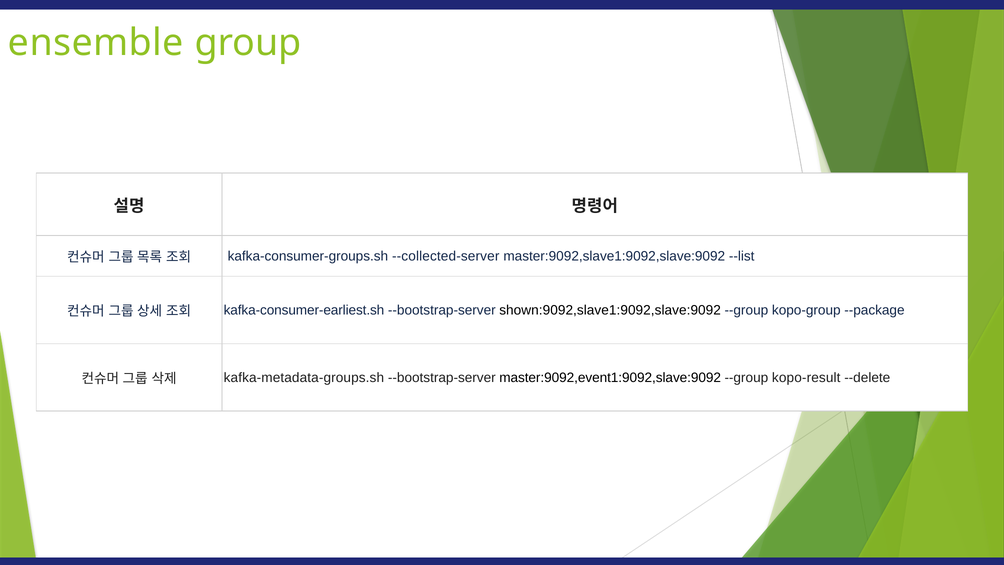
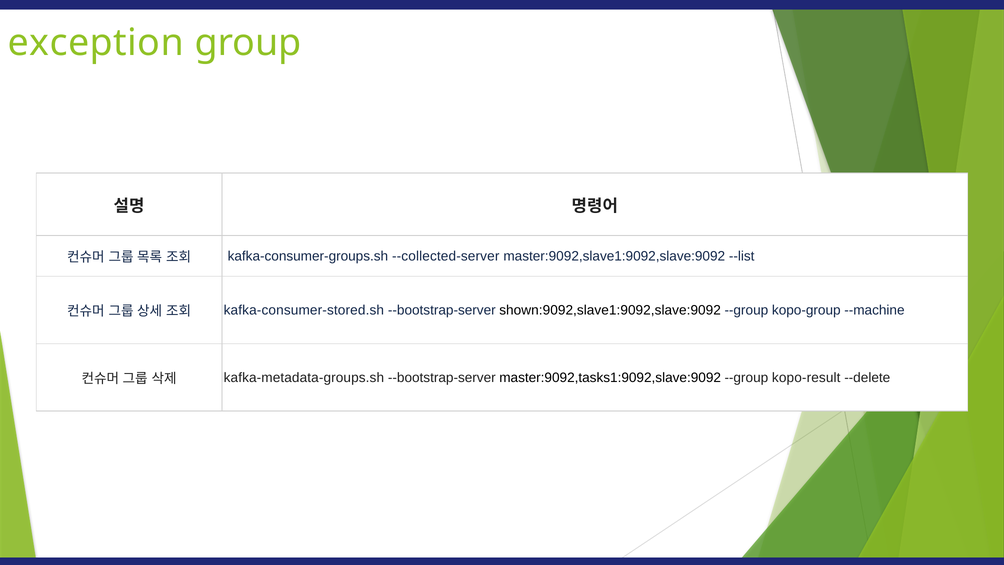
ensemble: ensemble -> exception (96, 43)
kafka-consumer-earliest.sh: kafka-consumer-earliest.sh -> kafka-consumer-stored.sh (304, 310)
--package: --package -> --machine (874, 310)
master:9092,event1:9092,slave:9092: master:9092,event1:9092,slave:9092 -> master:9092,tasks1:9092,slave:9092 (610, 377)
